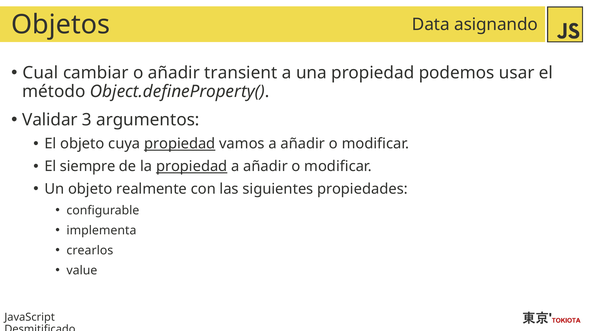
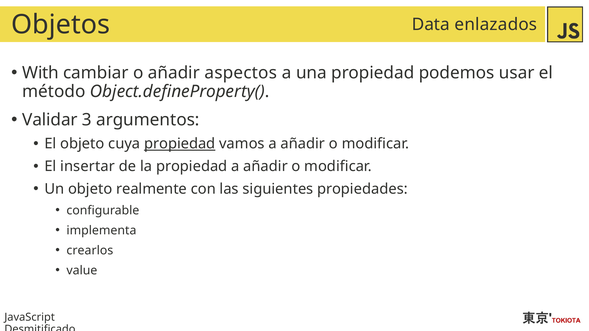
asignando: asignando -> enlazados (496, 24)
Cual: Cual -> With (41, 73)
transient: transient -> aspectos (241, 73)
siempre: siempre -> insertar (88, 167)
propiedad underline: present -> none (192, 167)
